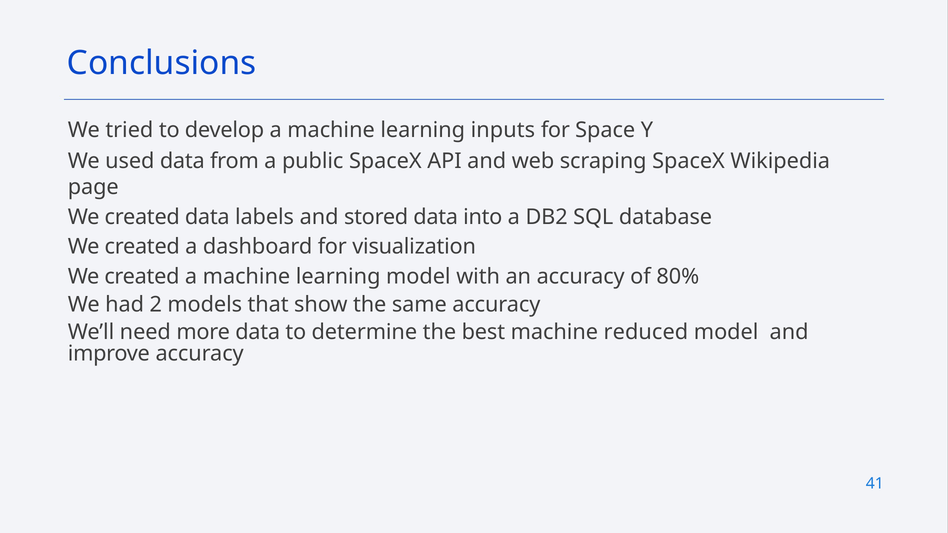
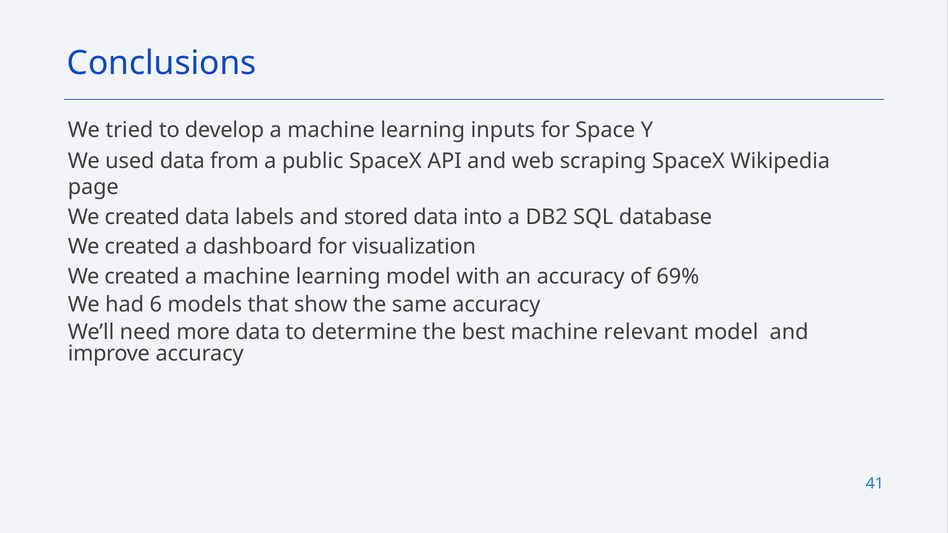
80%: 80% -> 69% (678, 277)
2: 2 -> 6 (156, 305)
reduced: reduced -> relevant (646, 332)
